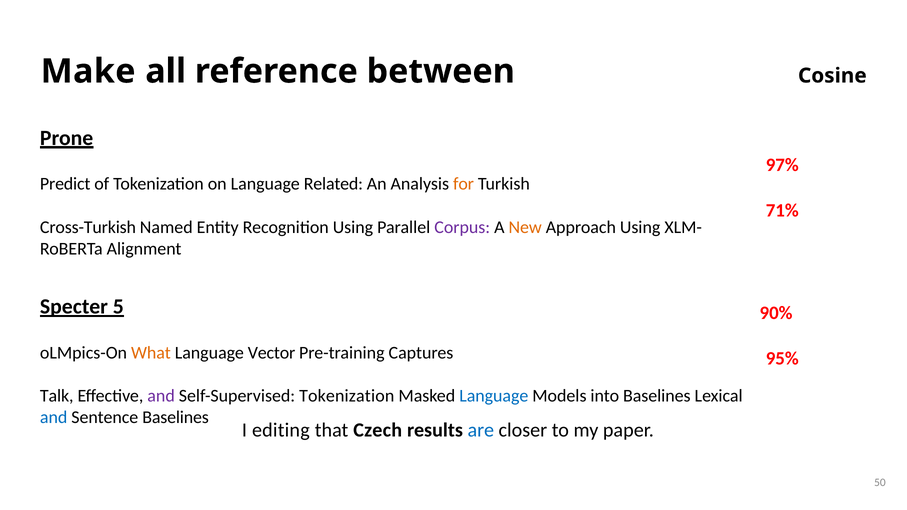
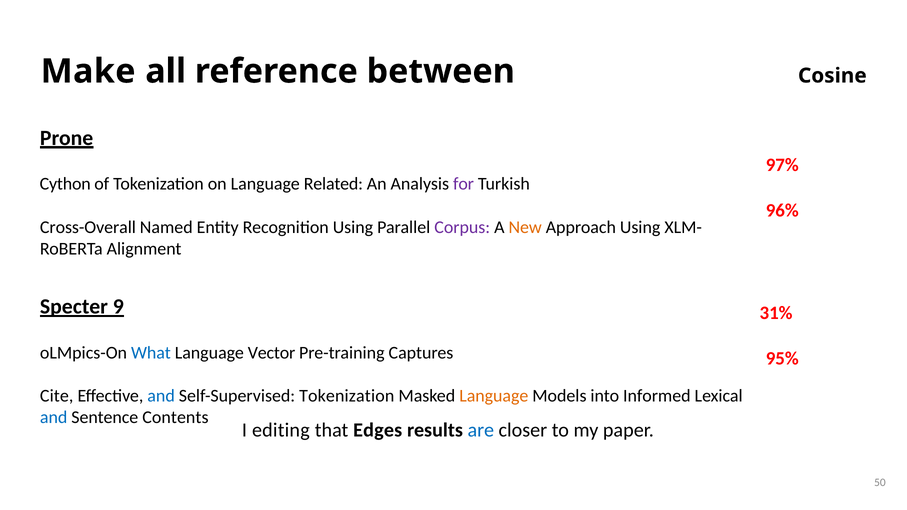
Predict: Predict -> Cython (65, 184)
for colour: orange -> purple (464, 184)
71%: 71% -> 96% (782, 211)
Cross-Turkish: Cross-Turkish -> Cross-Overall (88, 227)
5: 5 -> 9 (118, 307)
90%: 90% -> 31% (776, 313)
What colour: orange -> blue (151, 353)
Talk: Talk -> Cite (57, 396)
and colour: purple -> blue (161, 396)
Language colour: blue -> orange (494, 396)
into Baselines: Baselines -> Informed (657, 396)
Sentence Baselines: Baselines -> Contents (175, 418)
Czech: Czech -> Edges (378, 430)
